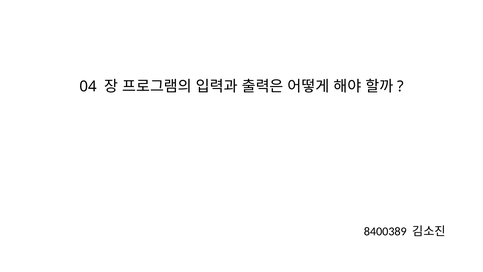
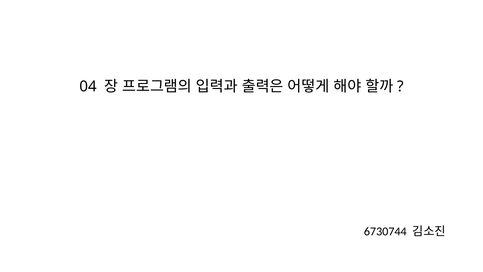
8400389: 8400389 -> 6730744 (385, 231)
